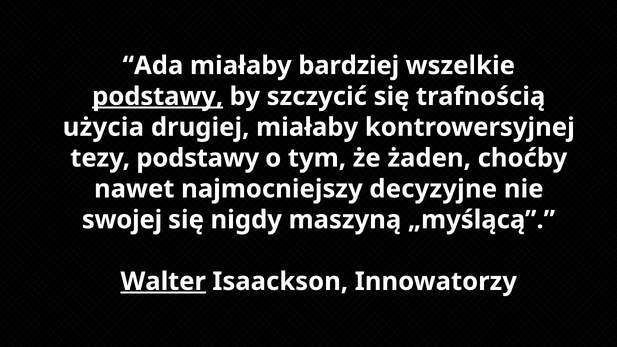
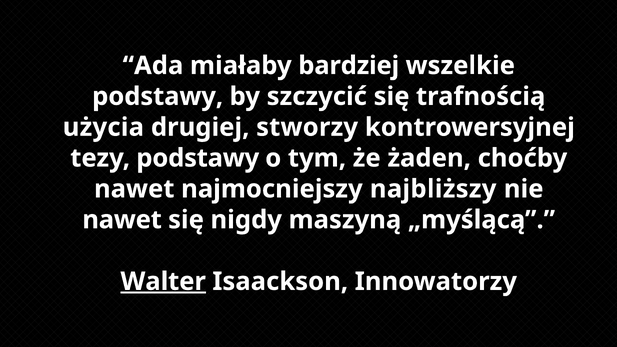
podstawy underline: present -> none (158, 96)
drugiej miałaby: miałaby -> stworzy (307, 127)
decyzyjne: decyzyjne -> najbliższy (433, 189)
swojej: swojej -> nawet (122, 220)
